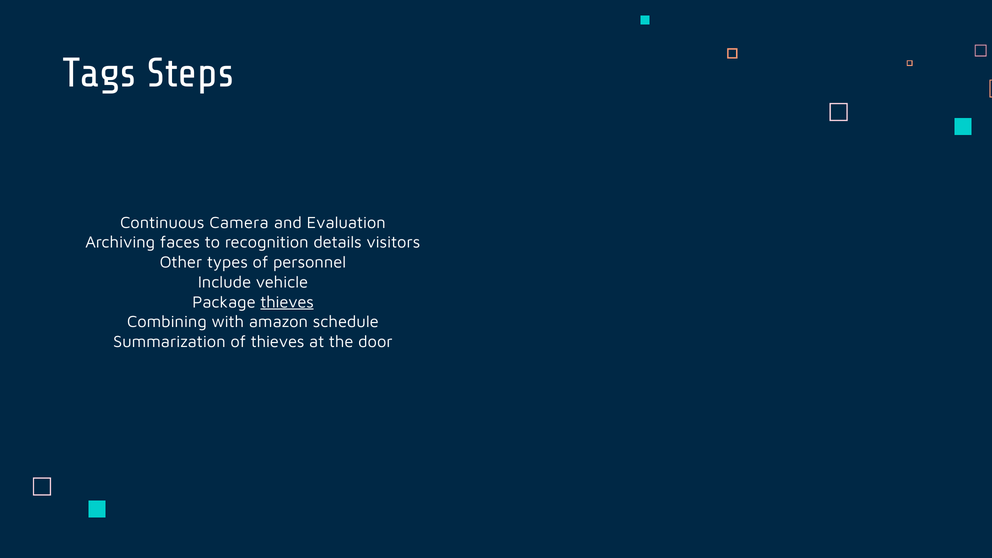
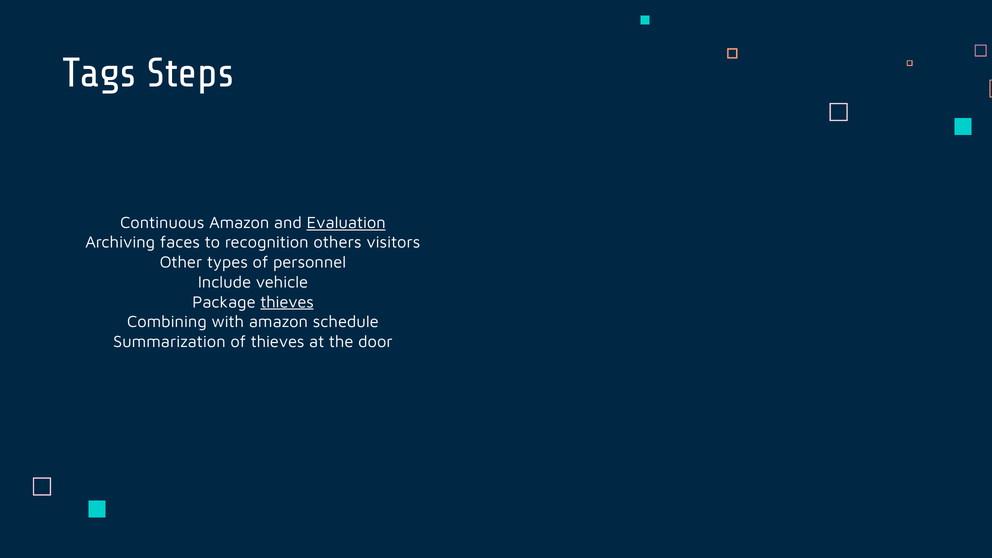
Continuous Camera: Camera -> Amazon (239, 223)
Evaluation underline: none -> present (346, 223)
details: details -> others (337, 243)
